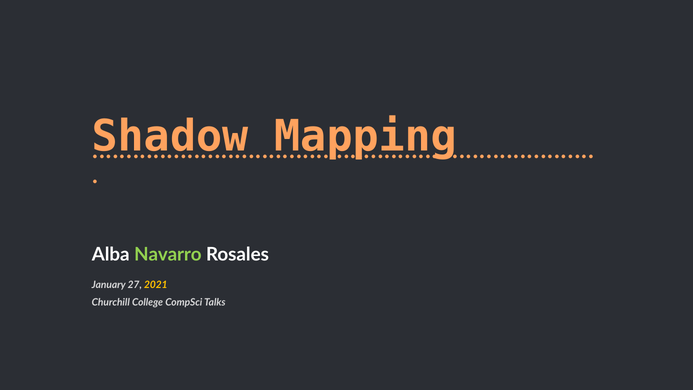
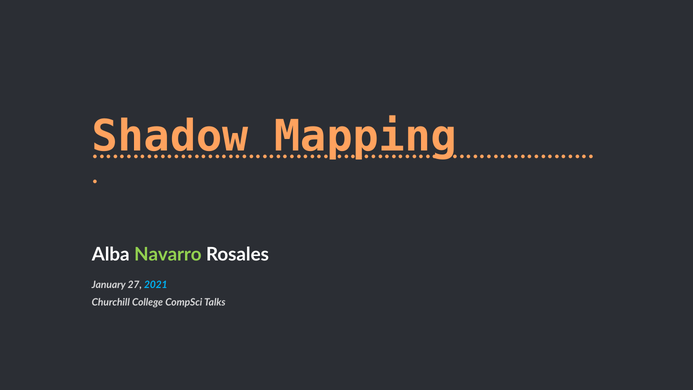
2021 colour: yellow -> light blue (156, 285)
